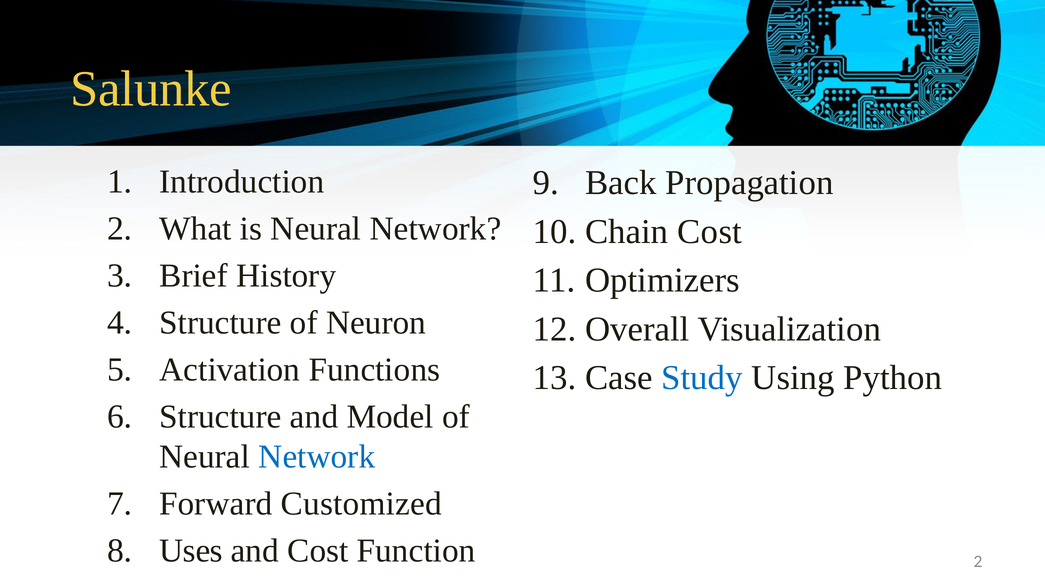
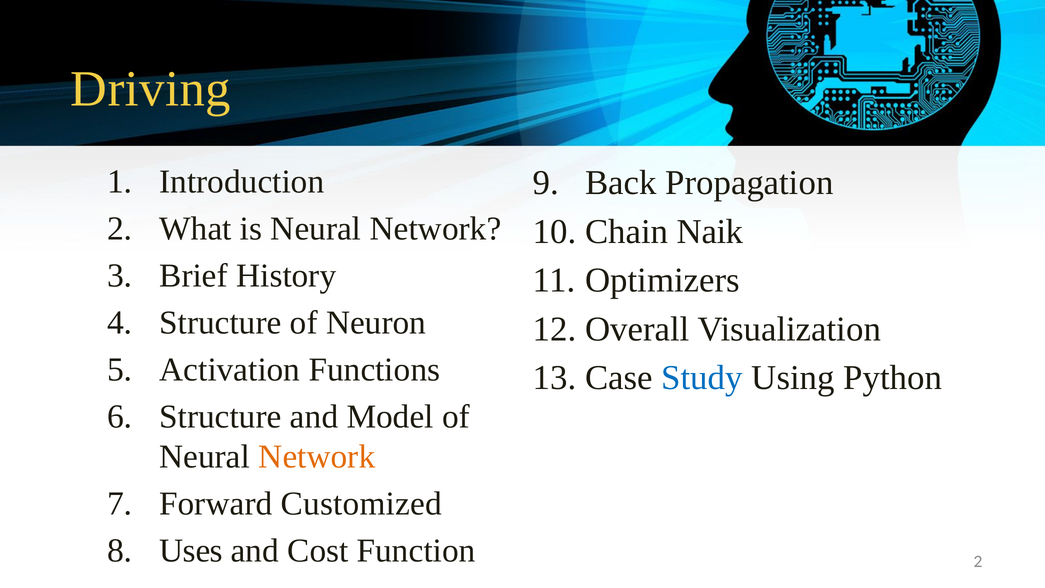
Salunke: Salunke -> Driving (151, 89)
Cost: Cost -> Naik (710, 232)
Network colour: blue -> orange (317, 457)
